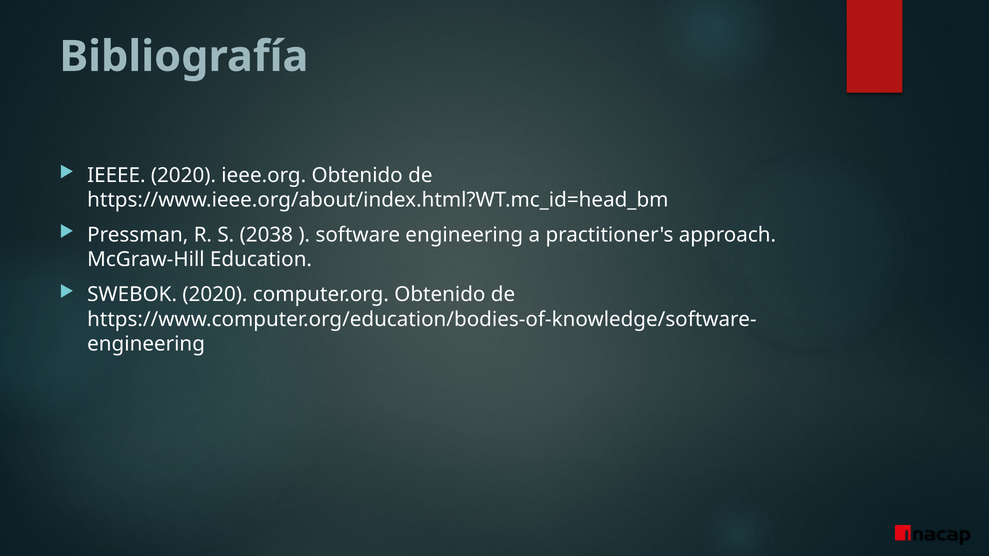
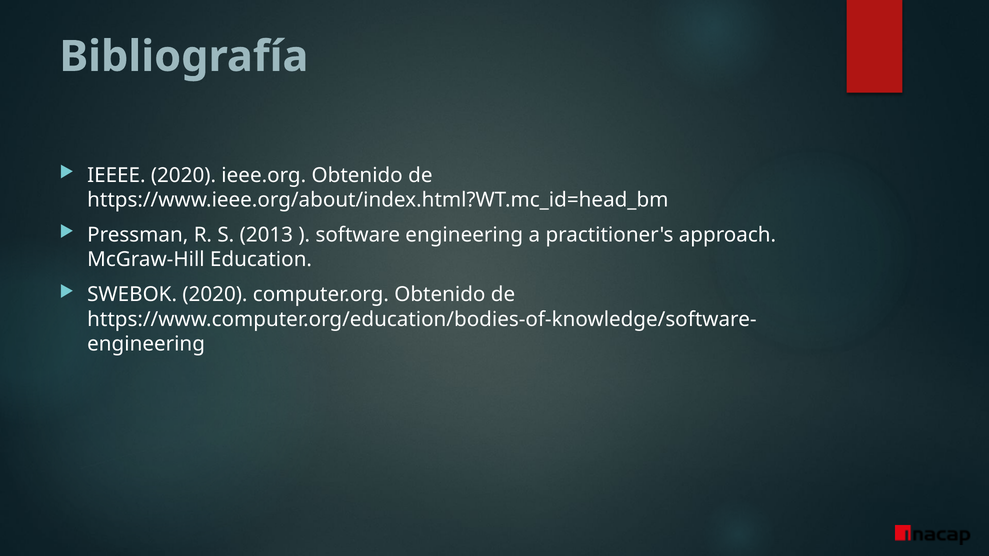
2038: 2038 -> 2013 (266, 235)
